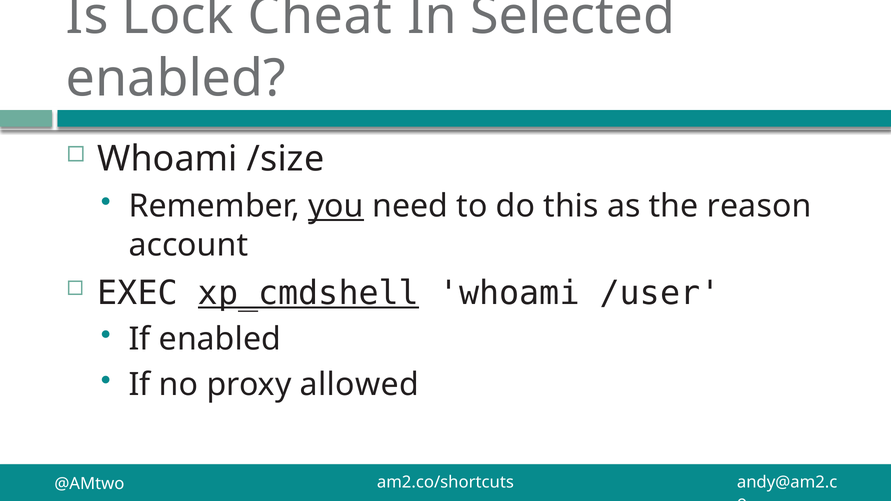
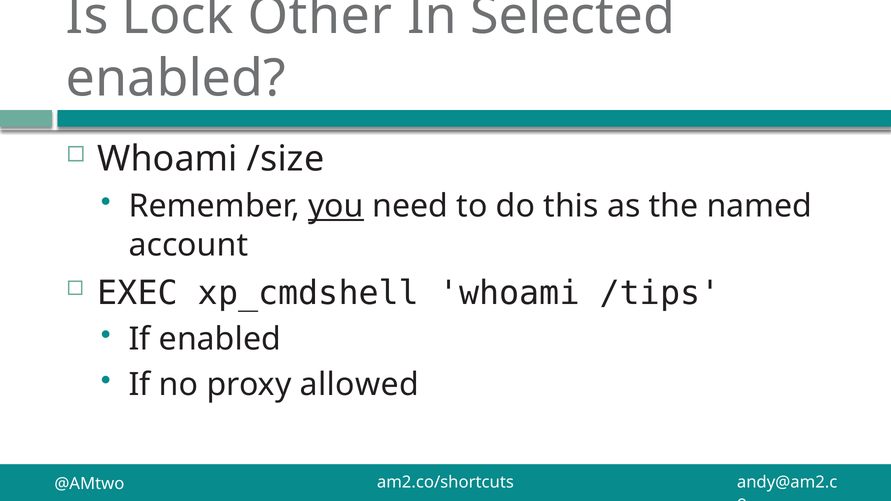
Cheat: Cheat -> Other (320, 16)
reason: reason -> named (759, 206)
xp_cmdshell underline: present -> none (308, 293)
/user: /user -> /tips (660, 293)
